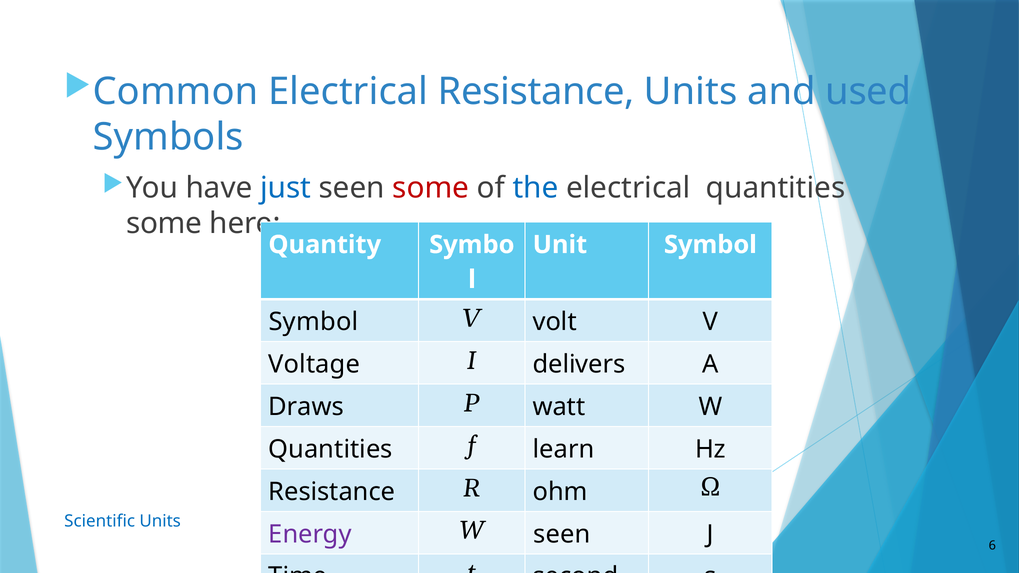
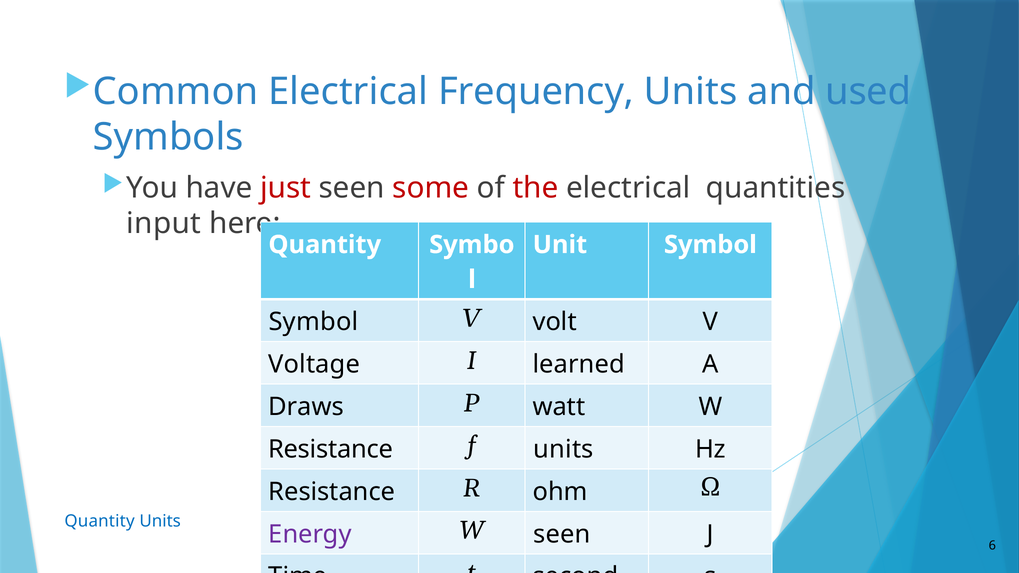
Electrical Resistance: Resistance -> Frequency (536, 91)
just colour: blue -> red (286, 188)
the colour: blue -> red (536, 188)
some: some -> input (164, 224)
delivers: delivers -> learned (579, 364)
Quantities: Quantities -> Resistance (331, 449)
f learn: learn -> units (563, 449)
Scientific: Scientific -> Quantity (100, 521)
